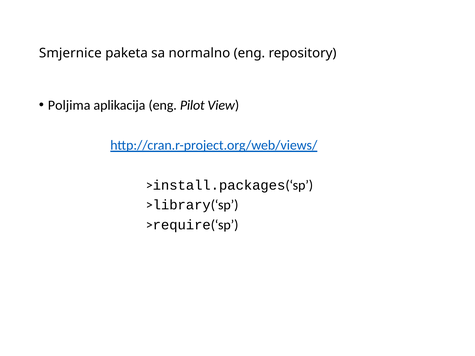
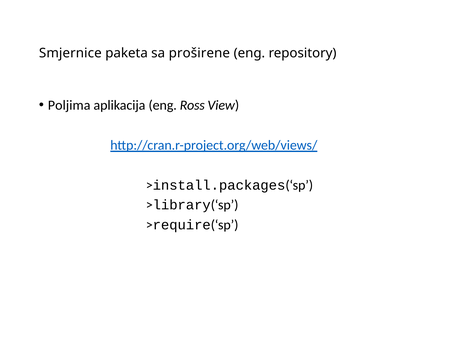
normalno: normalno -> proširene (199, 53)
Pilot: Pilot -> Ross (192, 105)
